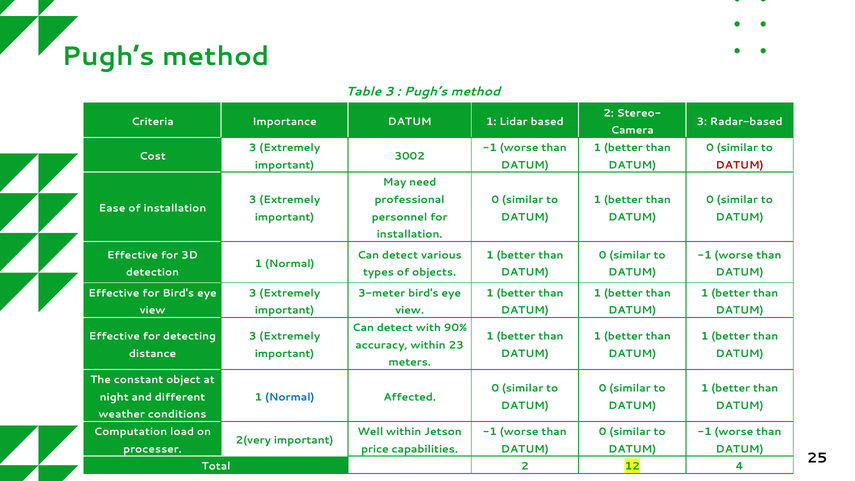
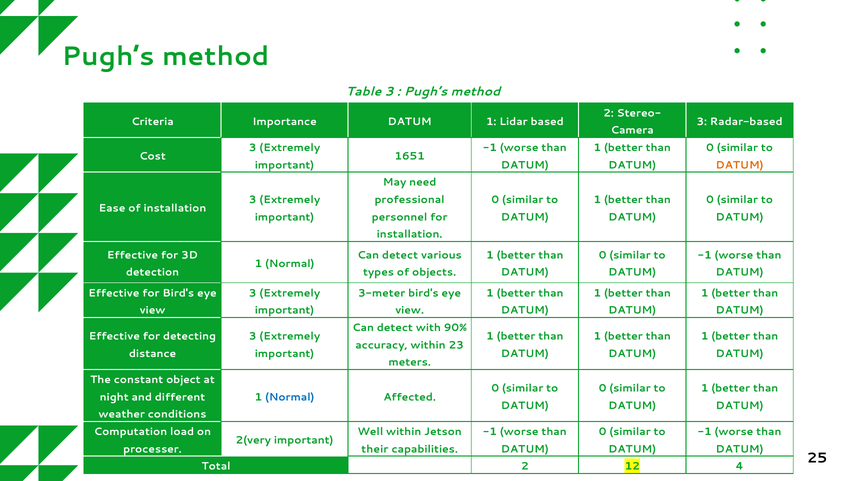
3002: 3002 -> 1651 (410, 156)
DATUM colour: red -> orange (740, 165)
price: price -> their (375, 449)
